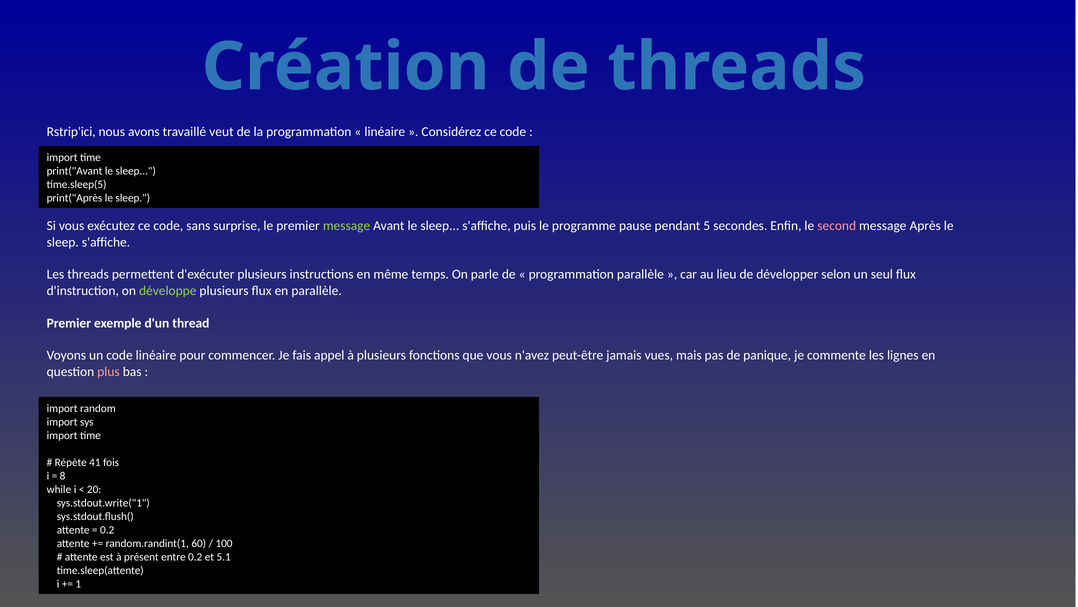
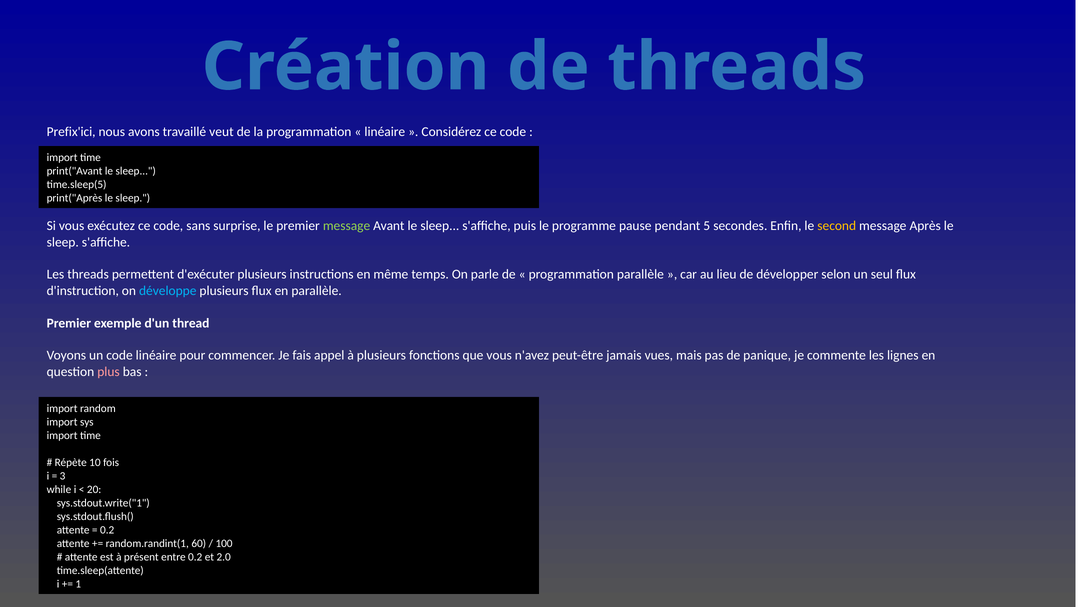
Rstrip'ici: Rstrip'ici -> Prefix'ici (71, 131)
second colour: pink -> yellow (837, 226)
développe colour: light green -> light blue (168, 290)
41: 41 -> 10 (95, 462)
8: 8 -> 3 (63, 475)
5.1: 5.1 -> 2.0 (224, 556)
